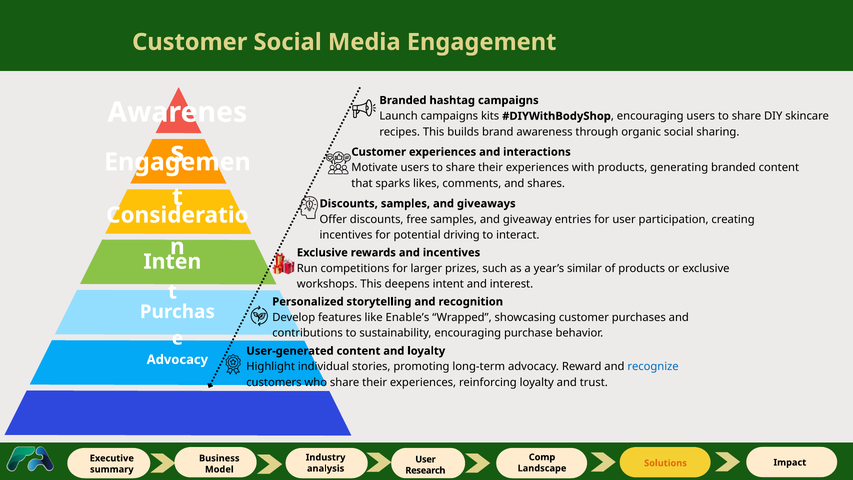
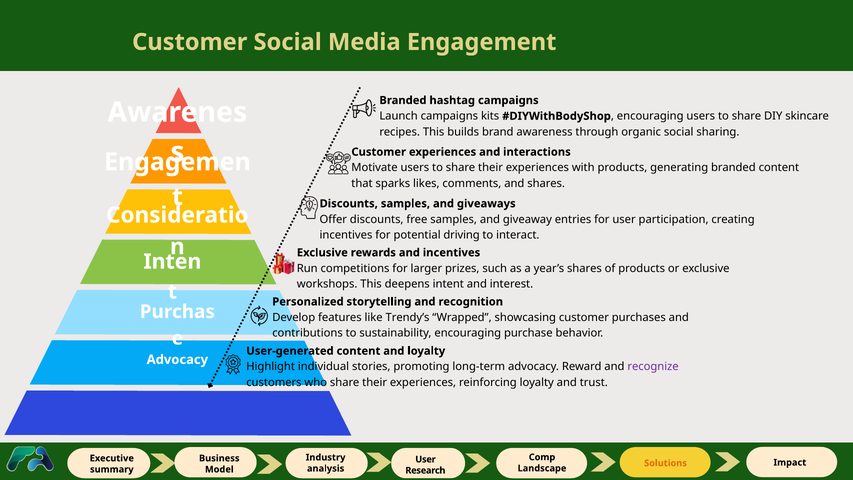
year’s similar: similar -> shares (584, 268)
Enable’s: Enable’s -> Trendy’s (408, 317)
recognize colour: blue -> purple (653, 367)
